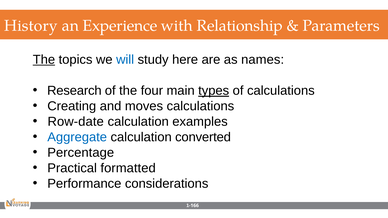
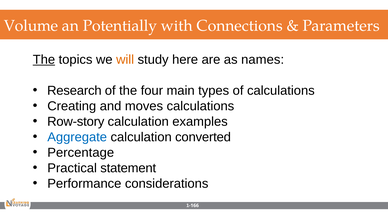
History: History -> Volume (31, 26)
Experience: Experience -> Potentially (120, 26)
Relationship: Relationship -> Connections (240, 26)
will colour: blue -> orange (125, 60)
types underline: present -> none (214, 91)
Row-date: Row-date -> Row-story (76, 122)
formatted: formatted -> statement (128, 168)
